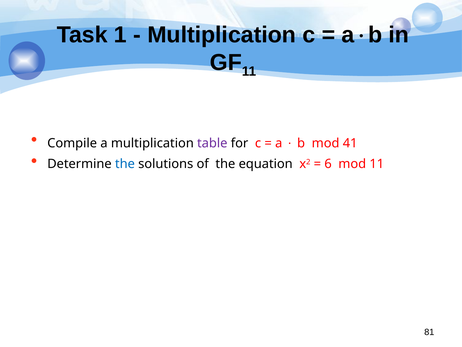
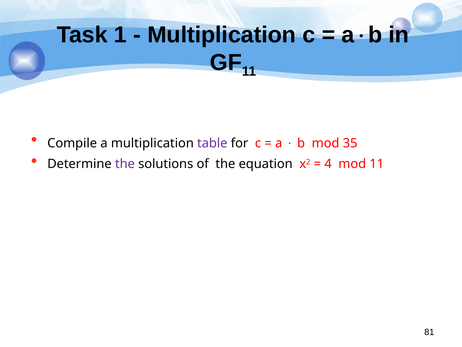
41: 41 -> 35 (350, 143)
the colour: blue -> purple (125, 164)
6: 6 -> 4 (328, 164)
